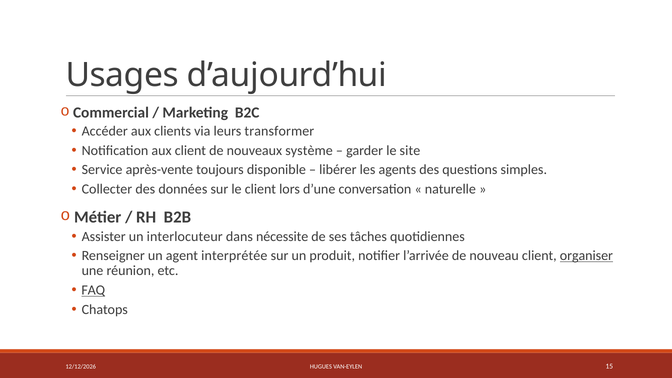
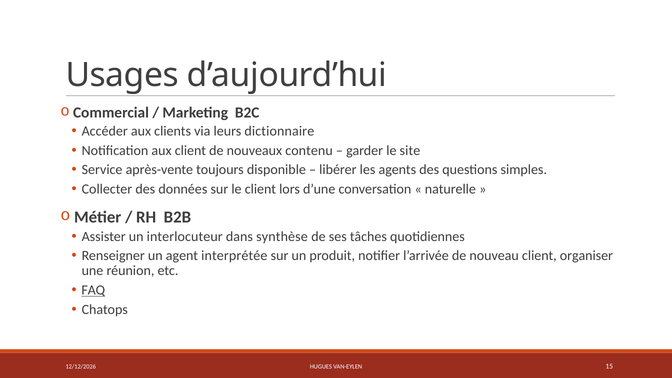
transformer: transformer -> dictionnaire (279, 131)
système: système -> contenu (309, 151)
nécessite: nécessite -> synthèse (282, 236)
organiser underline: present -> none (586, 256)
